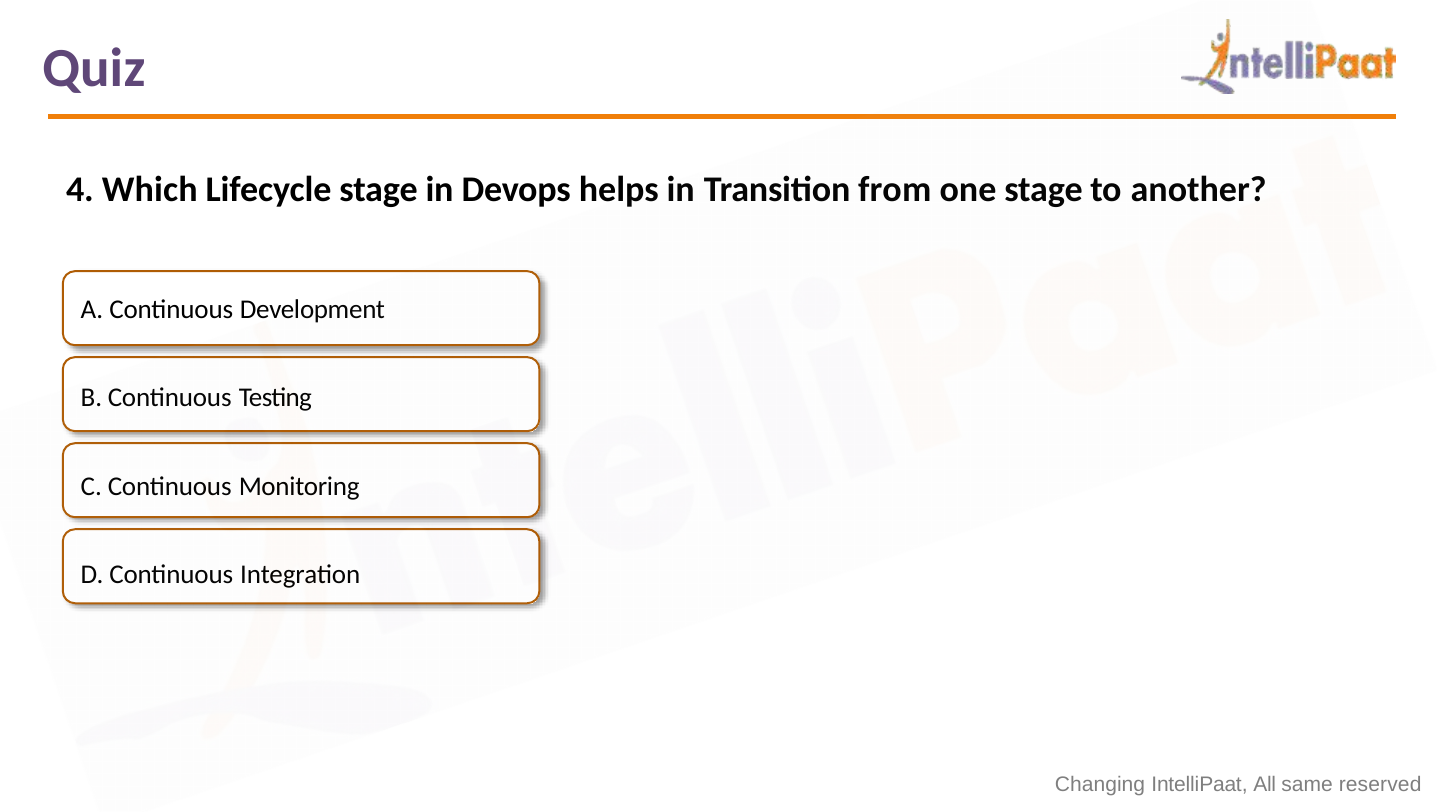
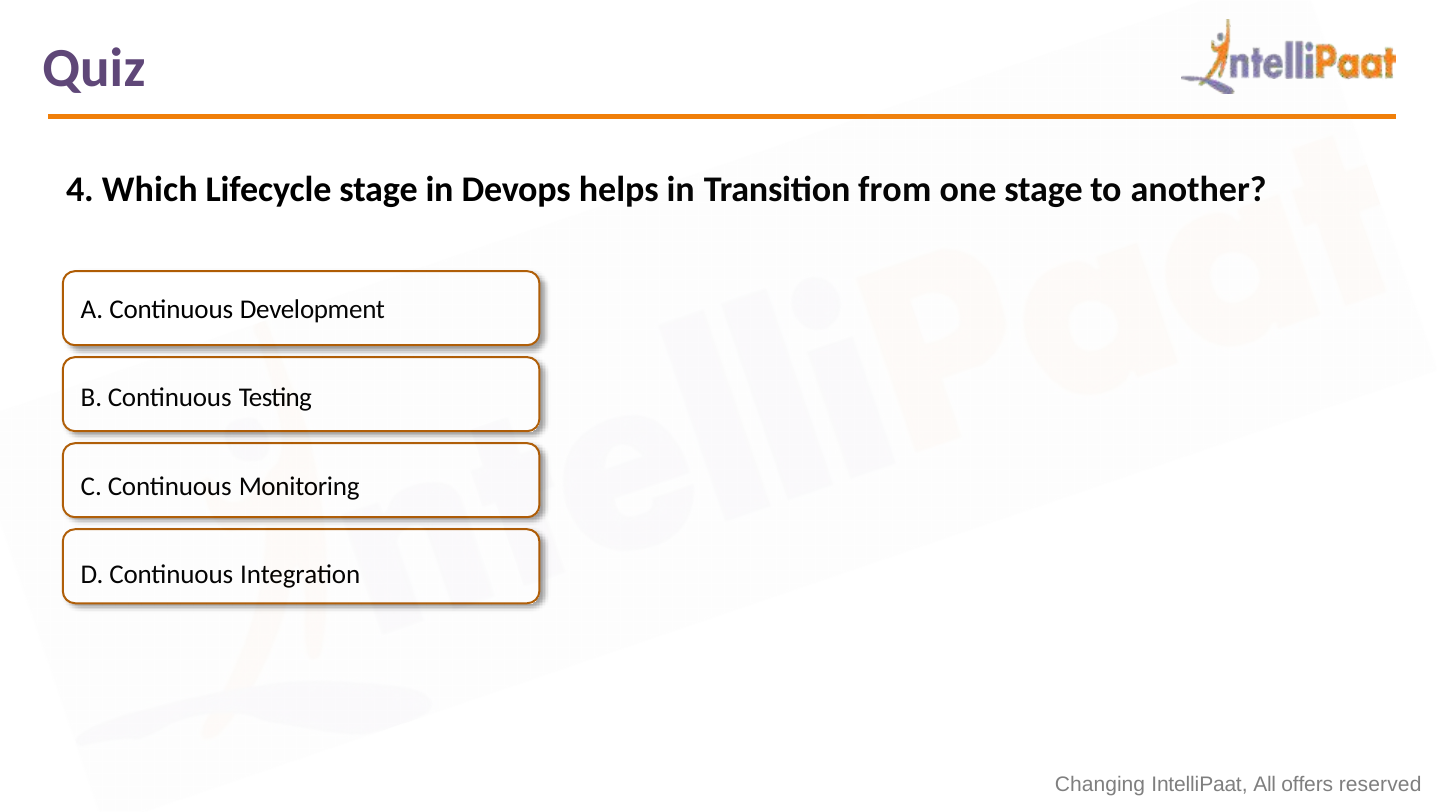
same: same -> offers (1307, 785)
